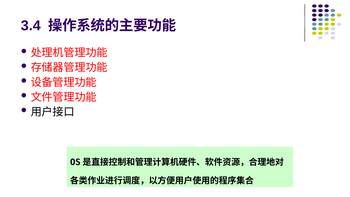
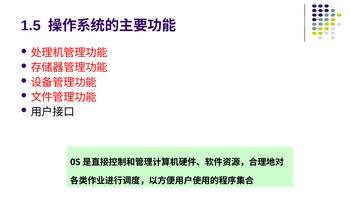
3.4: 3.4 -> 1.5 (31, 26)
